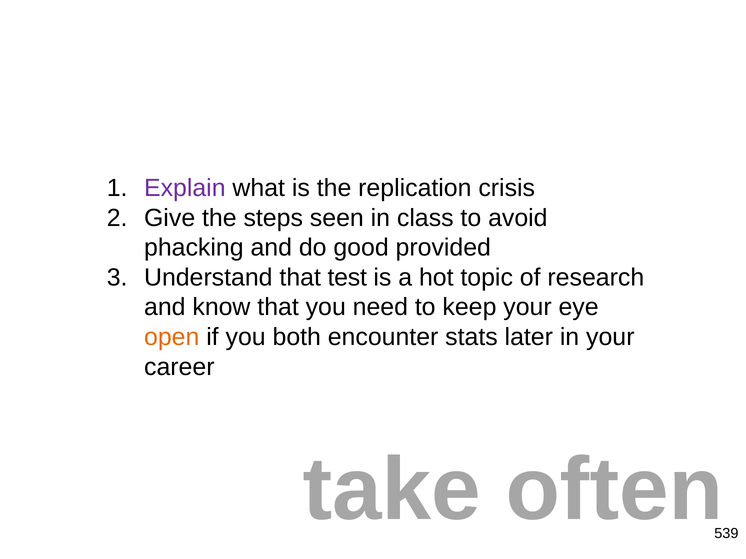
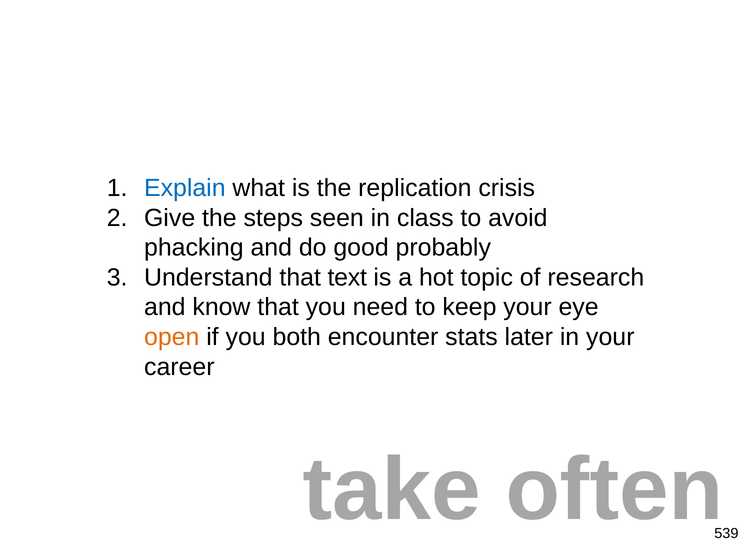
Explain colour: purple -> blue (185, 188)
provided: provided -> probably (443, 248)
test: test -> text (347, 278)
